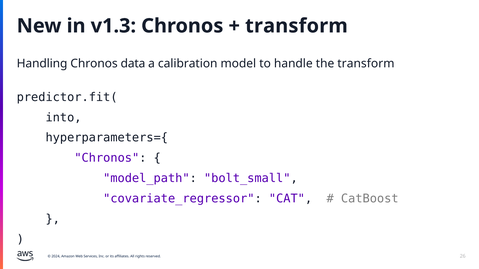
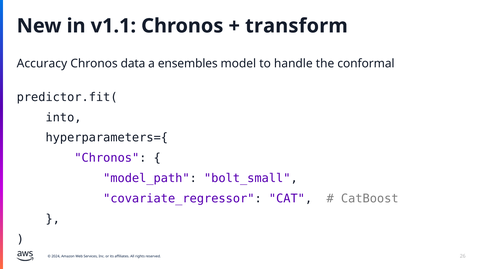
v1.3: v1.3 -> v1.1 (113, 26)
Handling: Handling -> Accuracy (42, 64)
calibration: calibration -> ensembles (188, 64)
the transform: transform -> conformal (366, 64)
